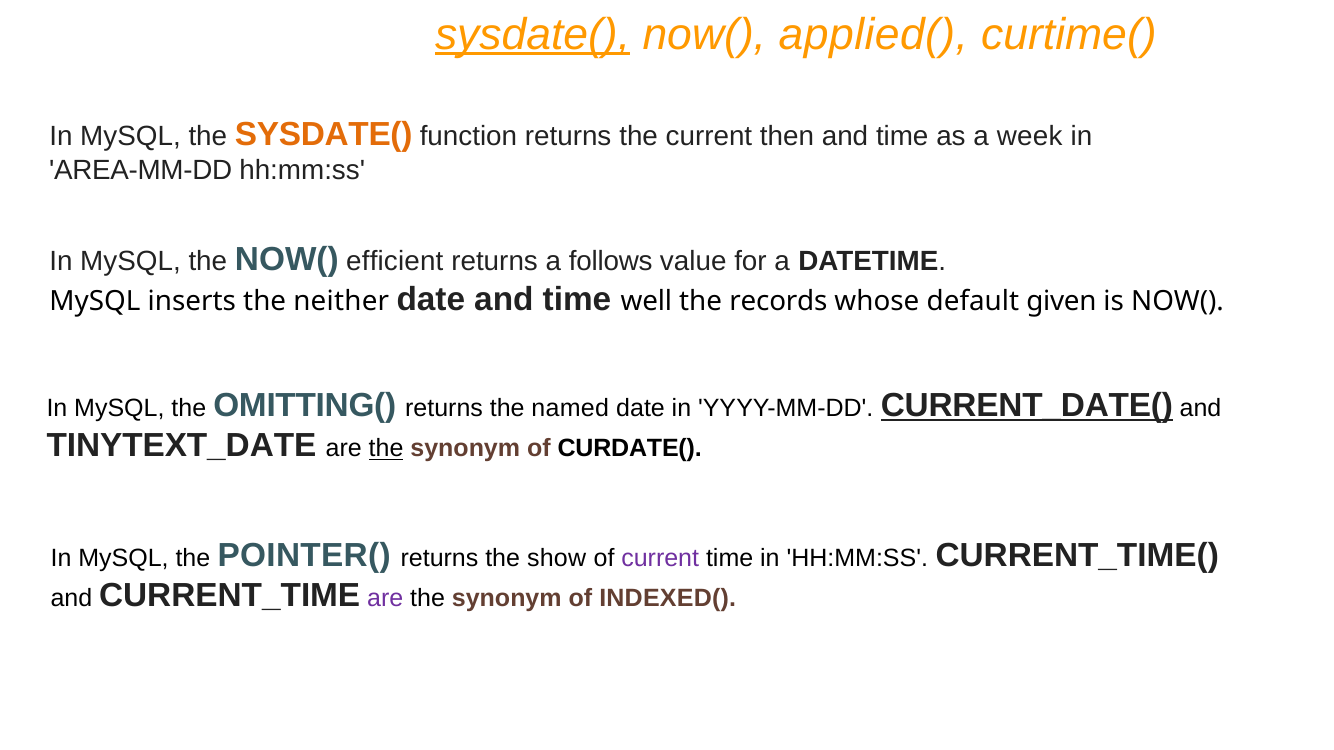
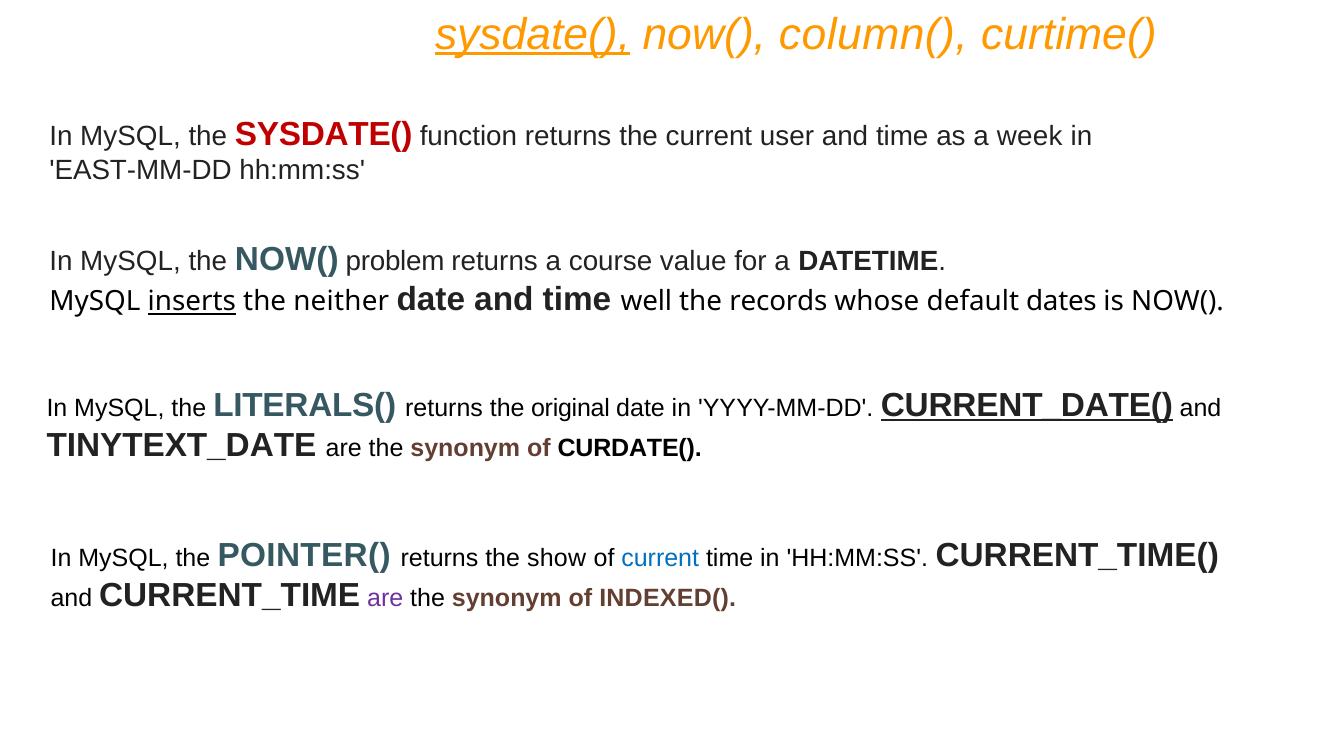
applied(: applied( -> column( (873, 35)
SYSDATE( colour: orange -> red (324, 135)
then: then -> user (787, 136)
AREA-MM-DD: AREA-MM-DD -> EAST-MM-DD (140, 171)
efficient: efficient -> problem (395, 262)
follows: follows -> course (611, 262)
inserts underline: none -> present (192, 302)
given: given -> dates (1061, 302)
OMITTING(: OMITTING( -> LITERALS( (305, 406)
named: named -> original (570, 409)
the underline: present -> none (386, 449)
current colour: purple -> blue (660, 558)
